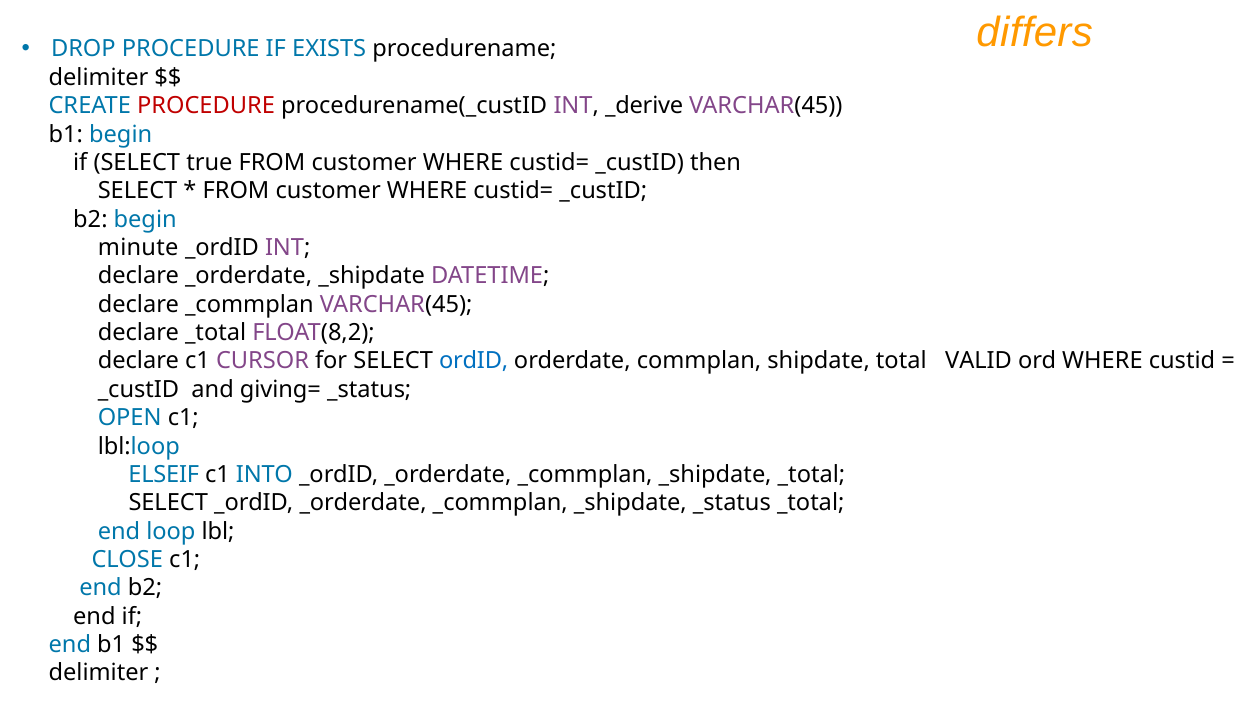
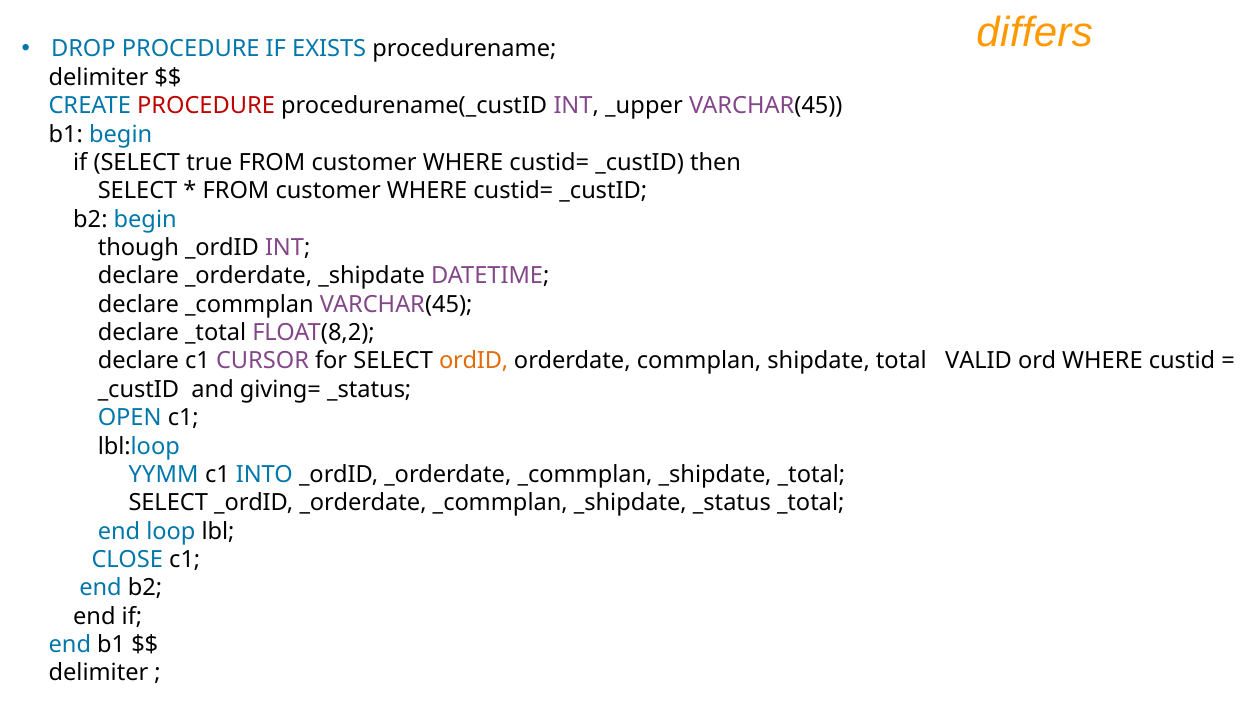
_derive: _derive -> _upper (644, 106)
minute: minute -> though (138, 248)
ordID colour: blue -> orange (474, 361)
ELSEIF: ELSEIF -> YYMM (164, 474)
